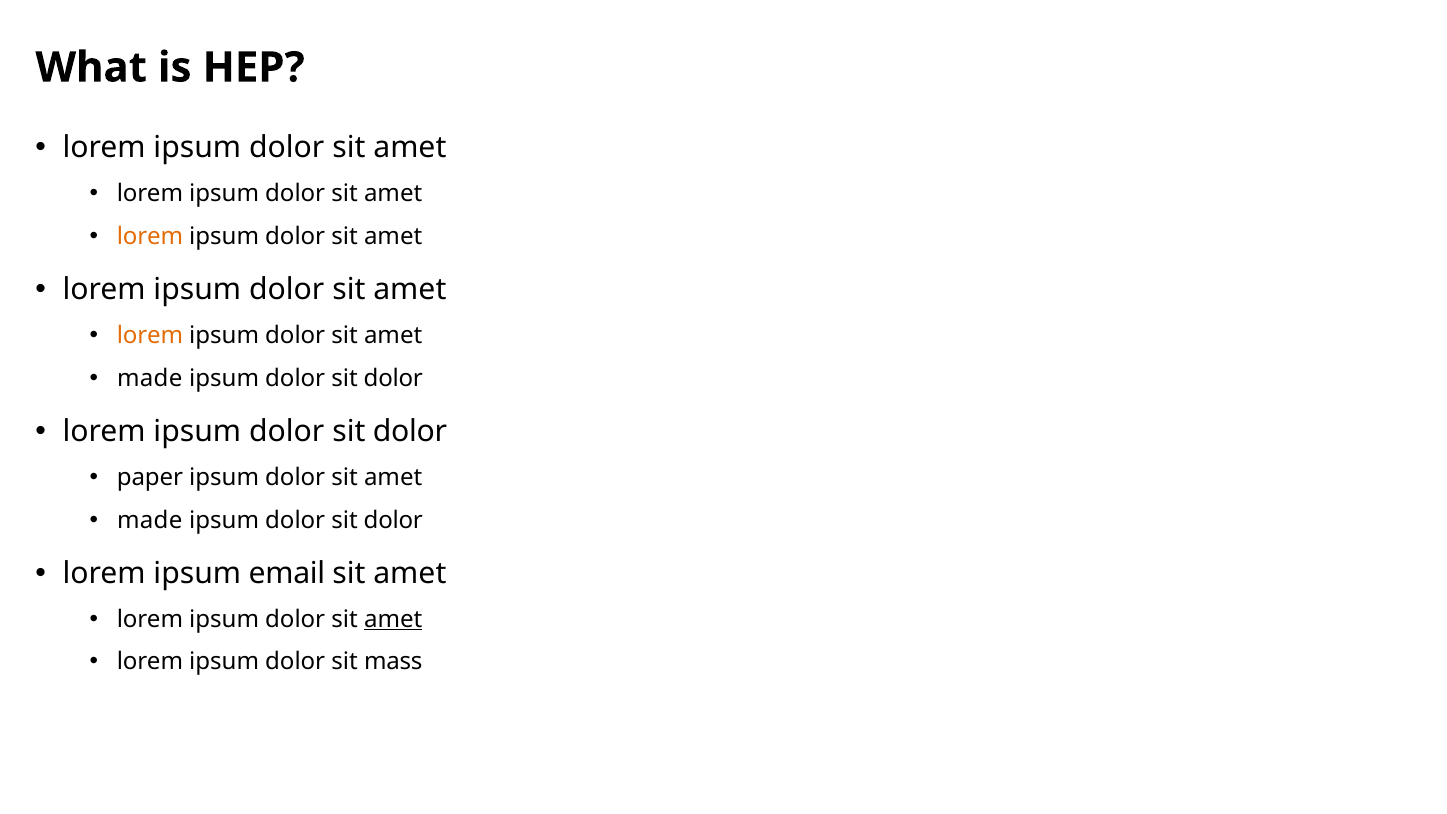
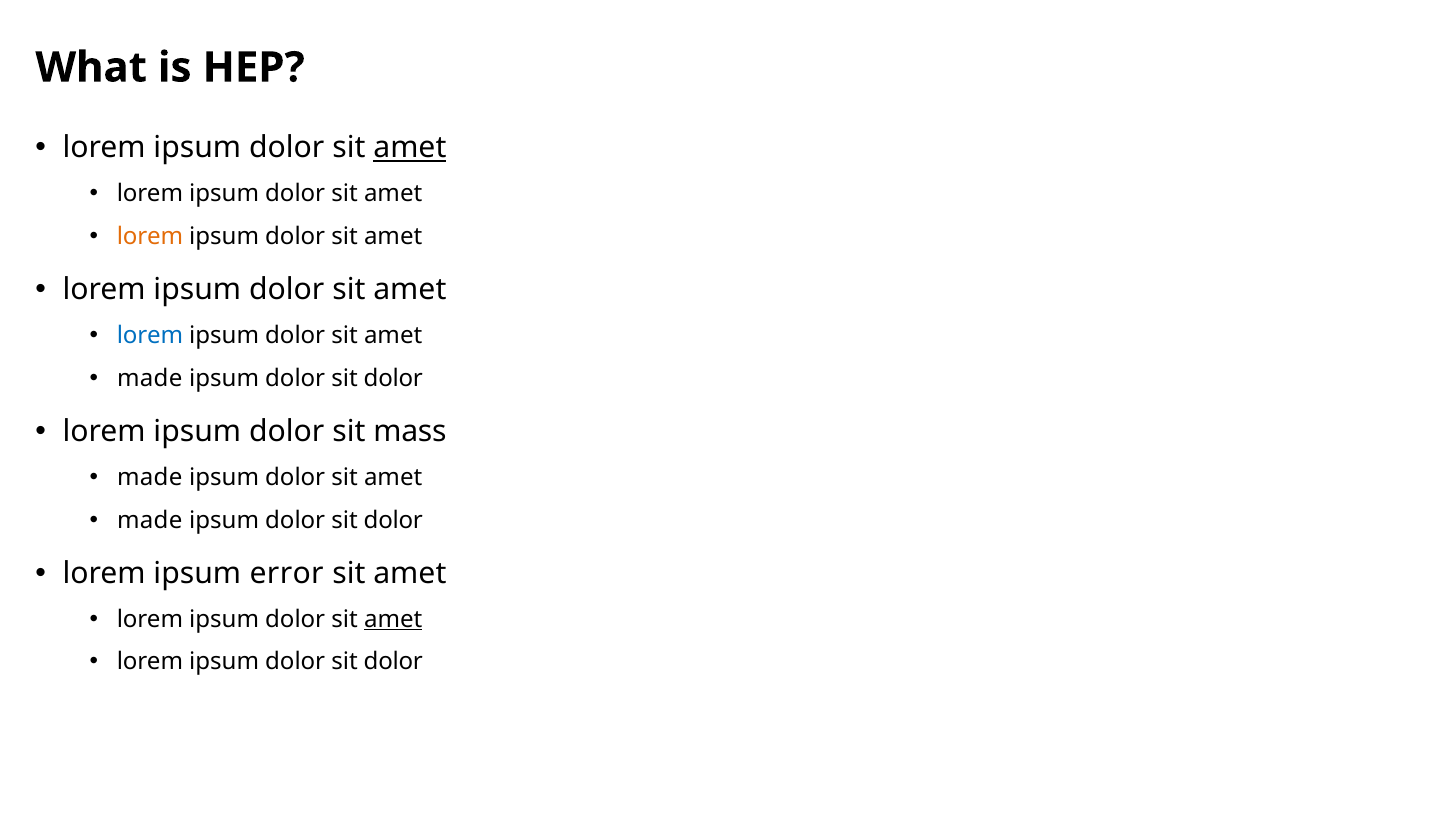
amet underline: none -> present (410, 148)
lorem colour: orange -> blue (150, 336)
dolor: dolor -> mass (410, 432)
paper: paper -> made (150, 477)
email: email -> error (287, 573)
mass: mass -> dolor (393, 662)
